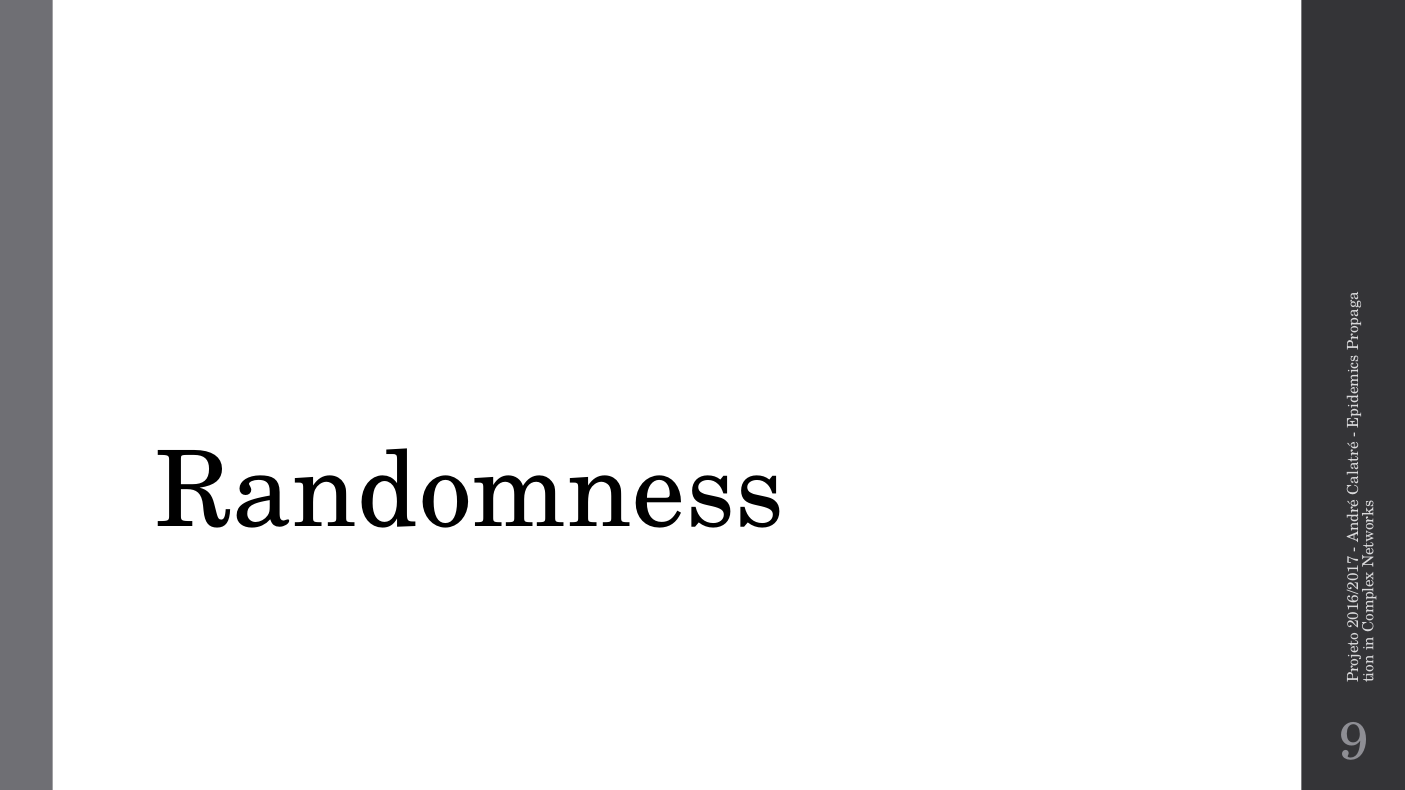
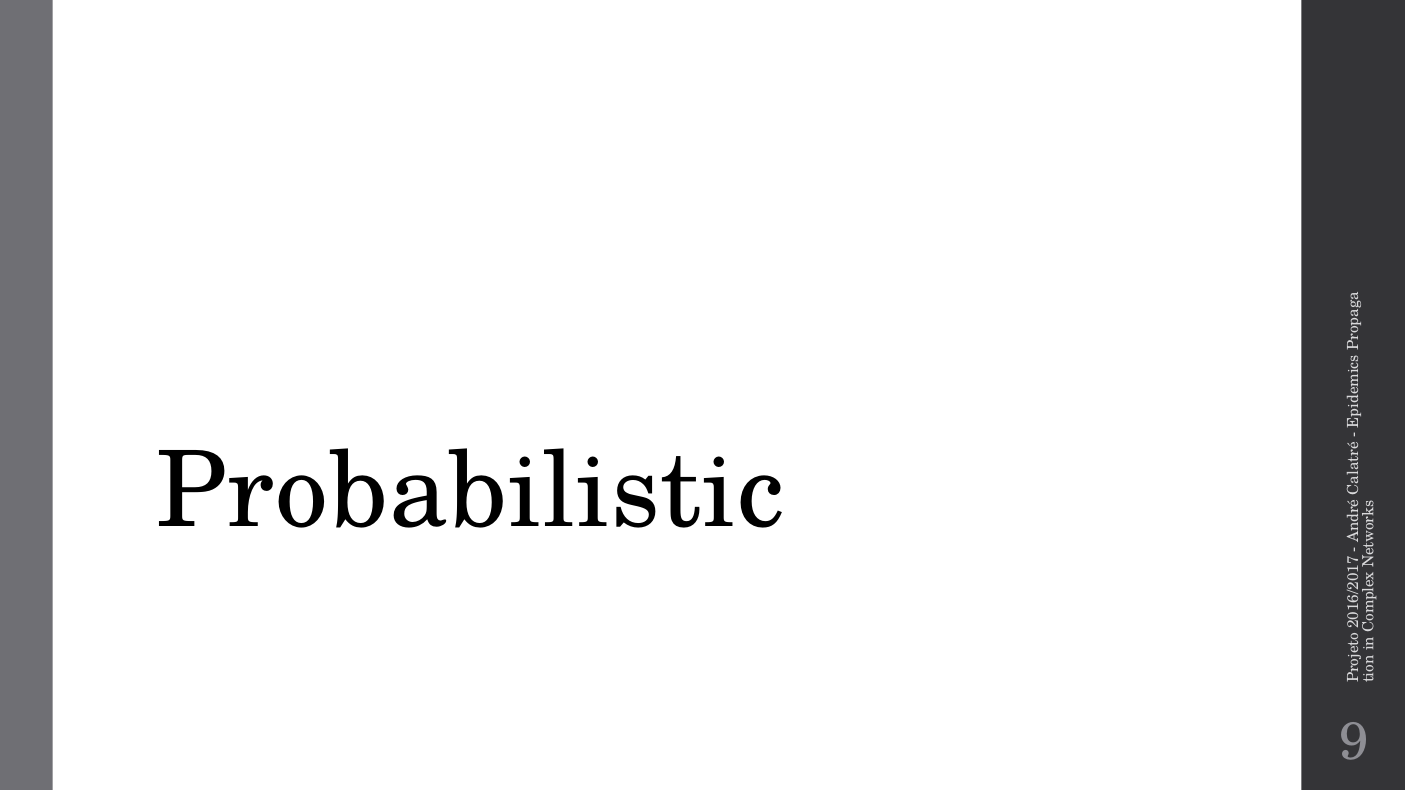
Randomness: Randomness -> Probabilistic (470, 492)
